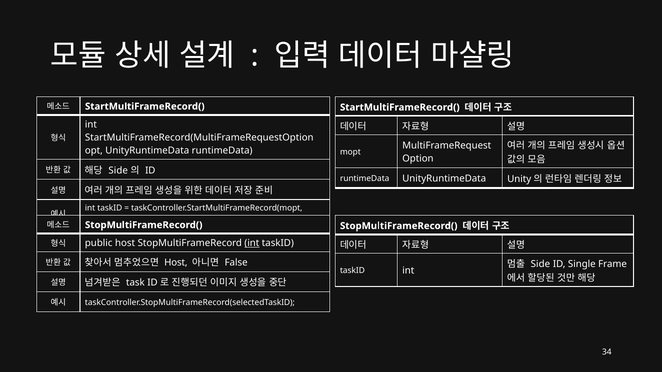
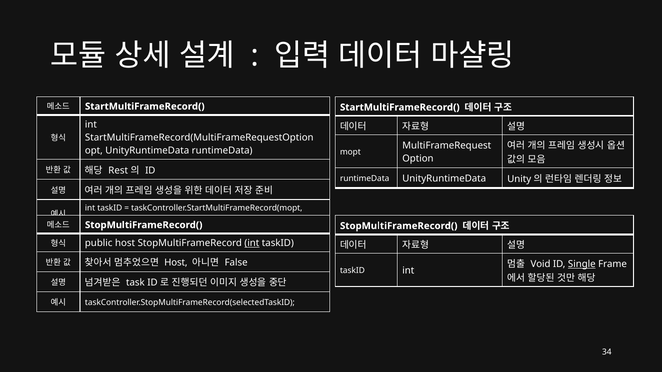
Side: Side -> Rest (118, 171)
Side: Side -> Void (541, 264)
Single underline: none -> present (582, 264)
